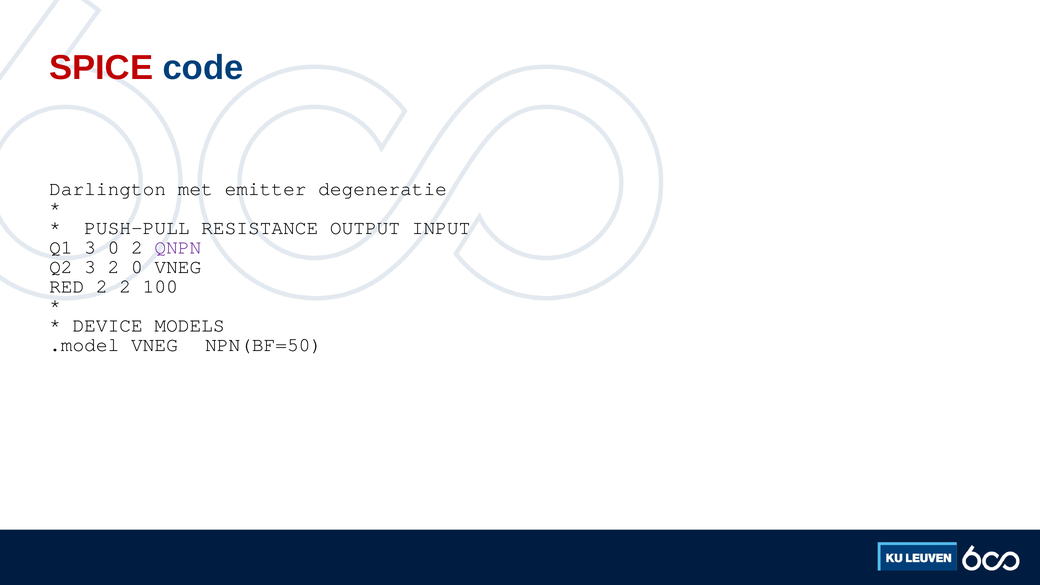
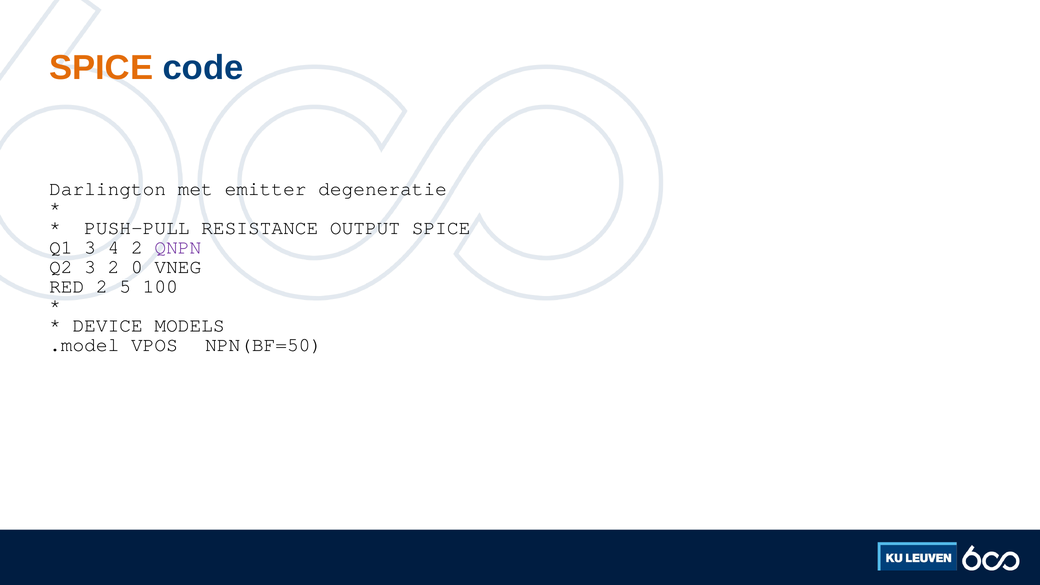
SPICE colour: red -> orange (101, 68)
OUTPUT INPUT: INPUT -> SPICE (441, 228)
3 0: 0 -> 4 (113, 247)
2 2: 2 -> 5 (125, 286)
.model VNEG: VNEG -> VPOS (154, 345)
